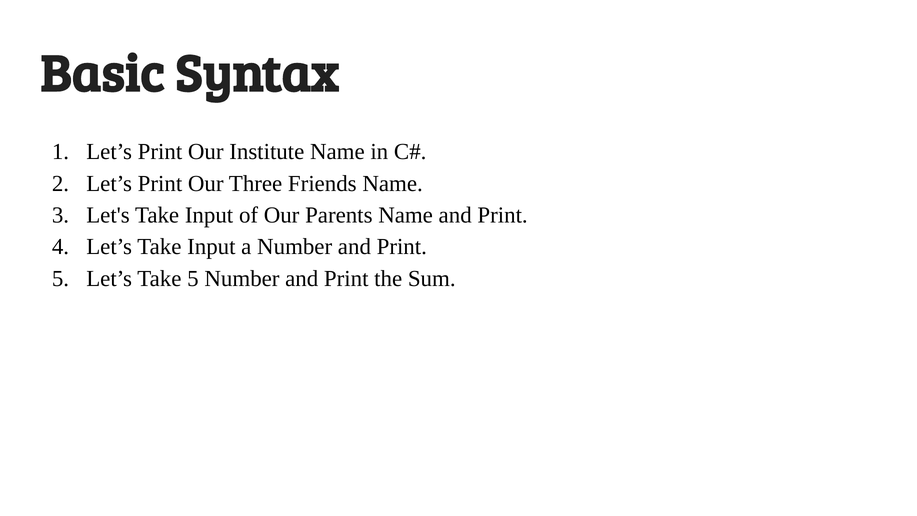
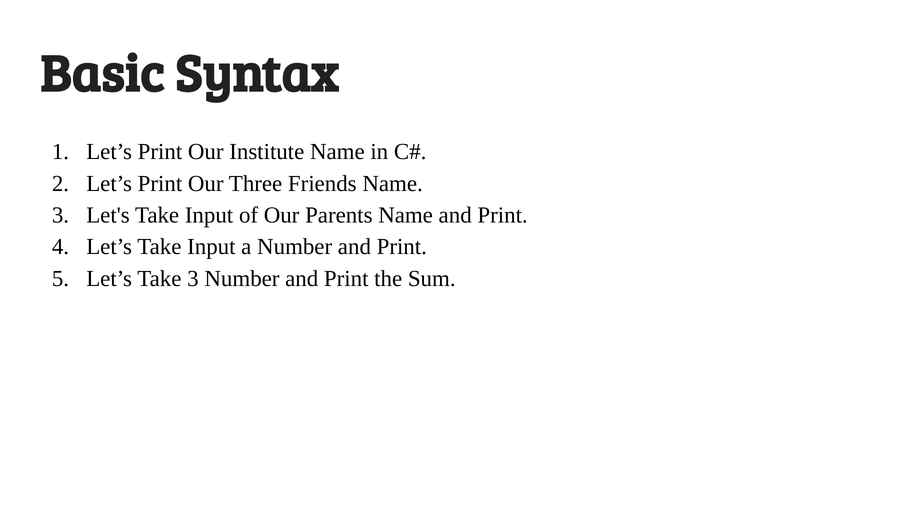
Take 5: 5 -> 3 (193, 278)
